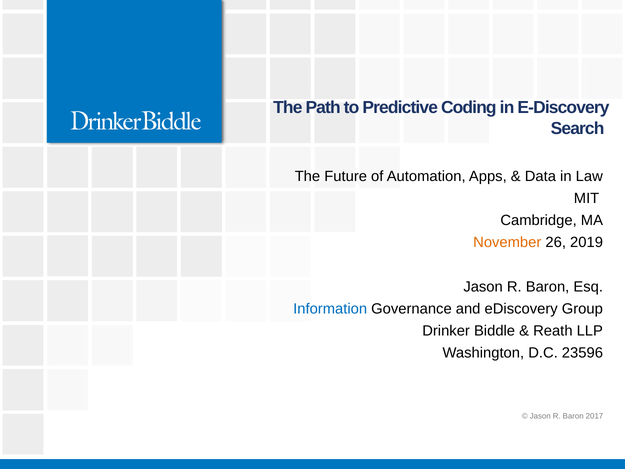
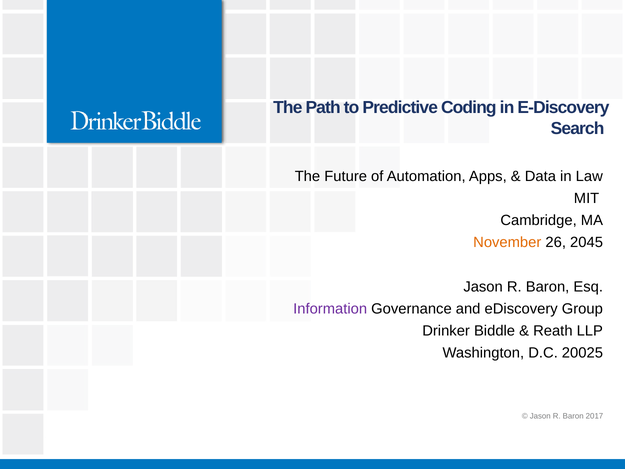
2019: 2019 -> 2045 (587, 242)
Information colour: blue -> purple (330, 309)
23596: 23596 -> 20025 (582, 353)
